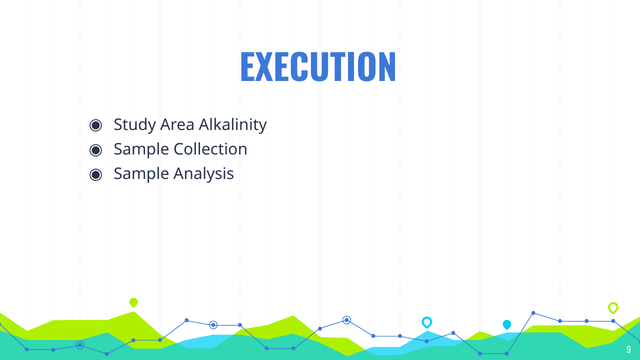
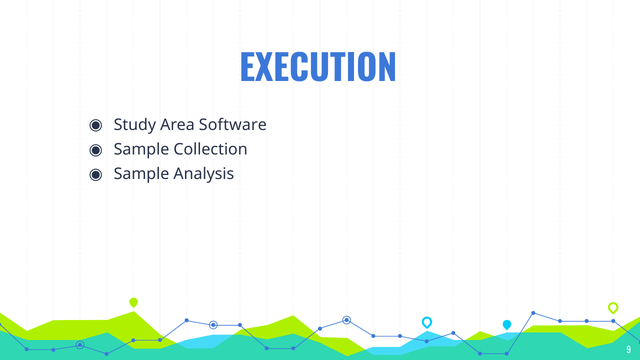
Alkalinity: Alkalinity -> Software (233, 125)
